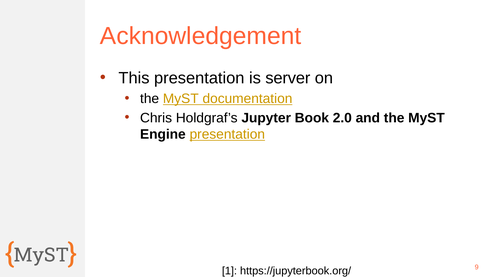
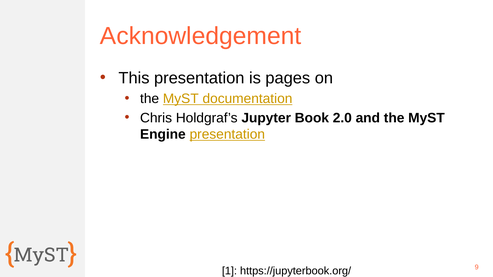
server: server -> pages (288, 78)
